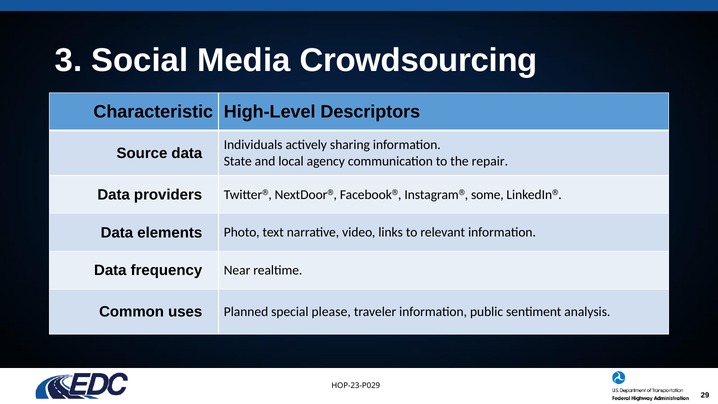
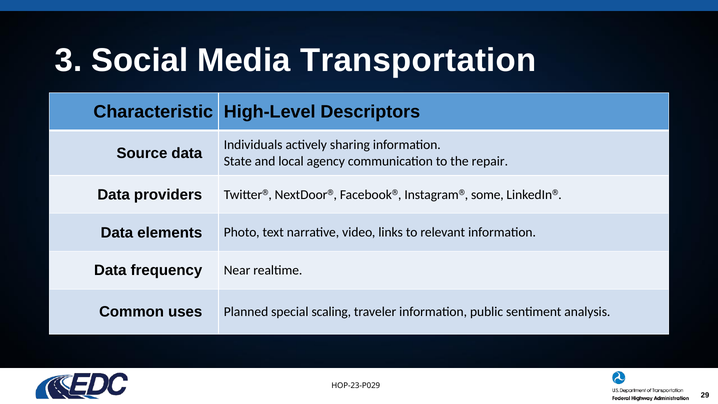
Crowdsourcing: Crowdsourcing -> Transportation (418, 60)
please: please -> scaling (331, 312)
